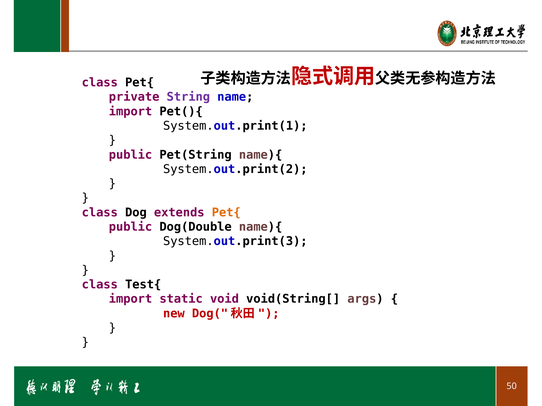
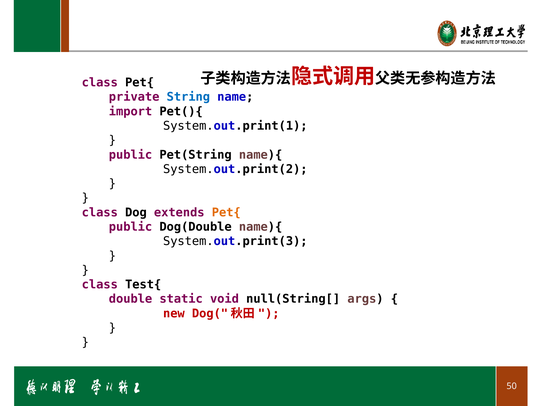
String colour: purple -> blue (188, 97)
import: import -> double (131, 299)
void(String[: void(String[ -> null(String[ (293, 299)
